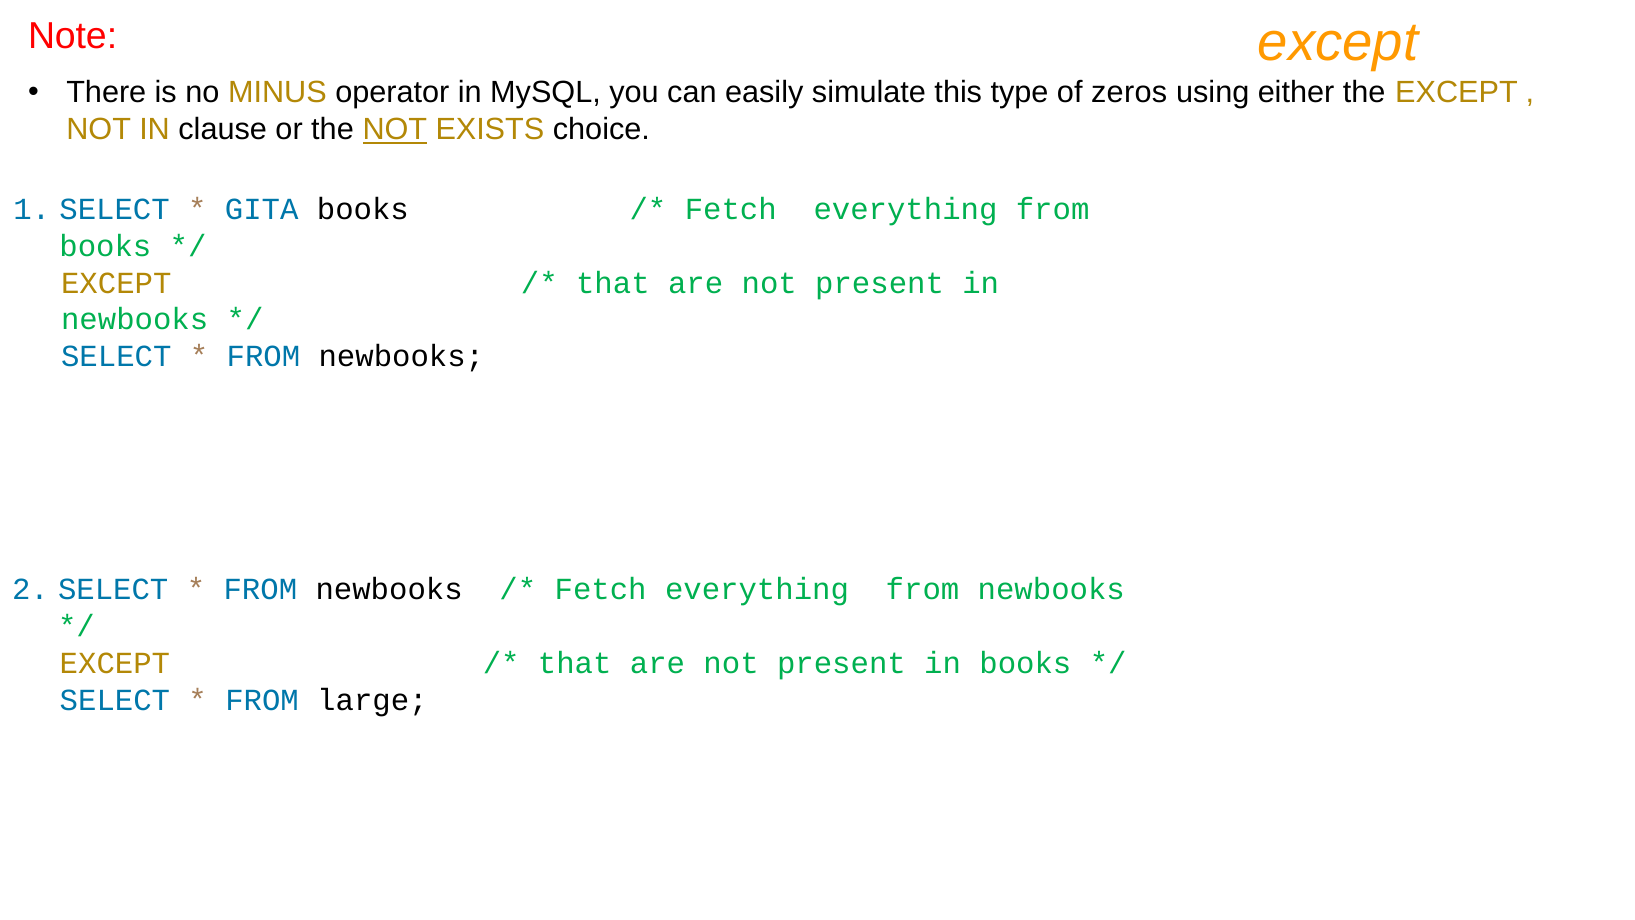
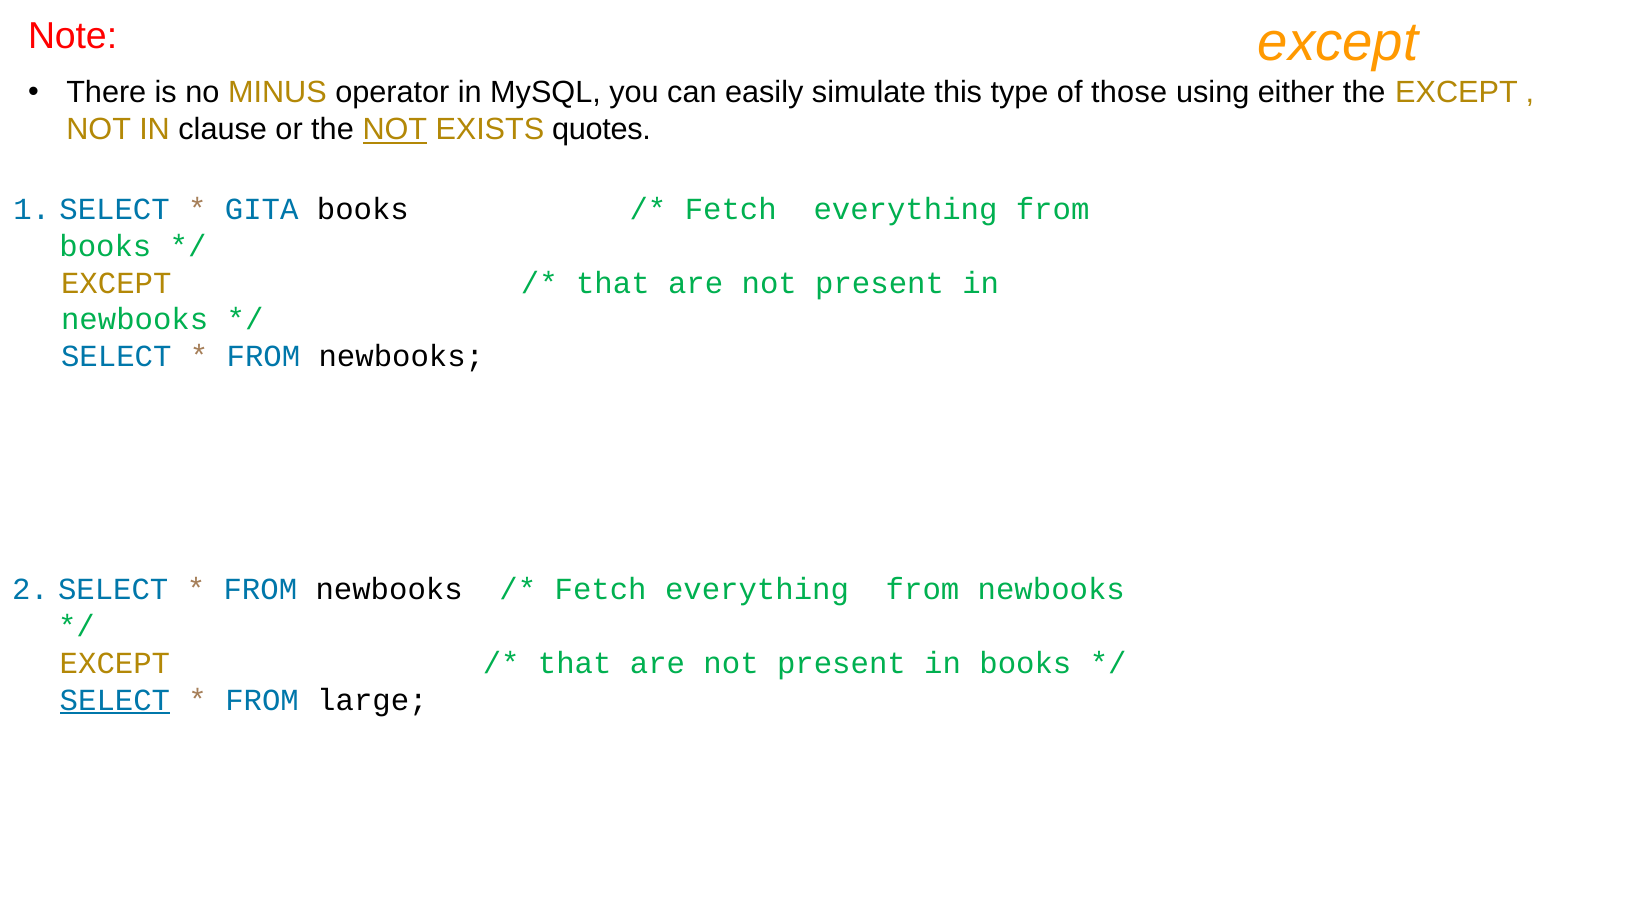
zeros: zeros -> those (1129, 93)
choice: choice -> quotes (602, 130)
SELECT underline: none -> present (115, 700)
